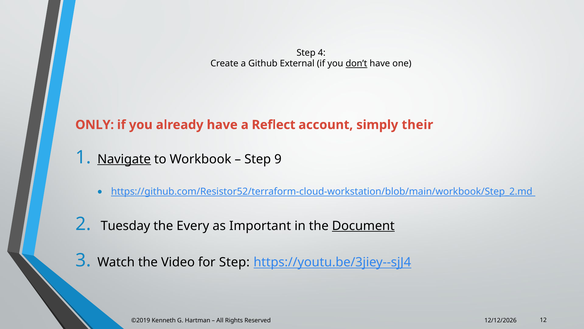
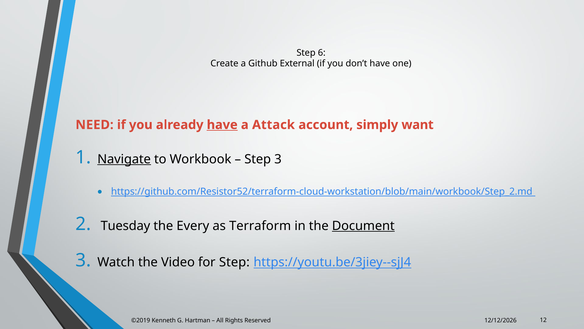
4: 4 -> 6 (322, 53)
don’t underline: present -> none (356, 64)
ONLY: ONLY -> NEED (95, 125)
have underline: none -> present (222, 125)
Reflect: Reflect -> Attack (273, 125)
their: their -> want (418, 125)
Step 9: 9 -> 3 (278, 159)
Important: Important -> Terraform (260, 226)
